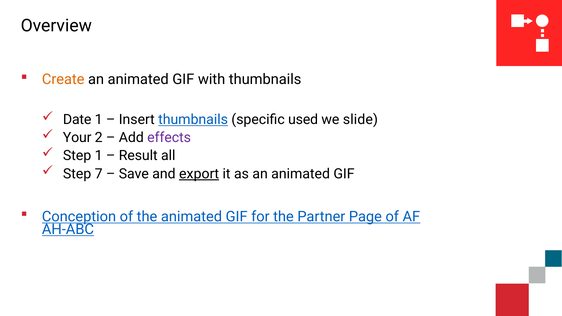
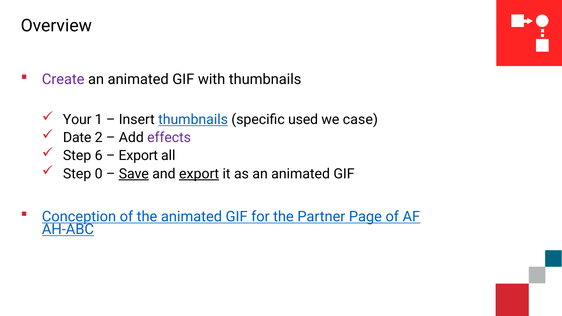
Create colour: orange -> purple (63, 79)
Date: Date -> Your (77, 120)
slide: slide -> case (360, 120)
Your: Your -> Date (77, 138)
Step 1: 1 -> 6 (99, 156)
Result: Result -> Export (138, 156)
7: 7 -> 0 (99, 174)
Save underline: none -> present (134, 174)
